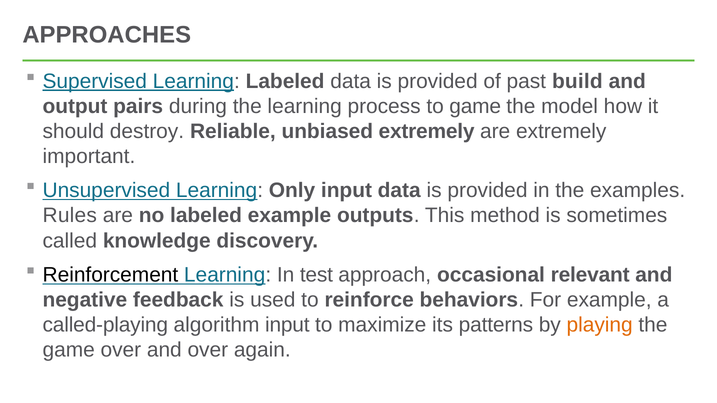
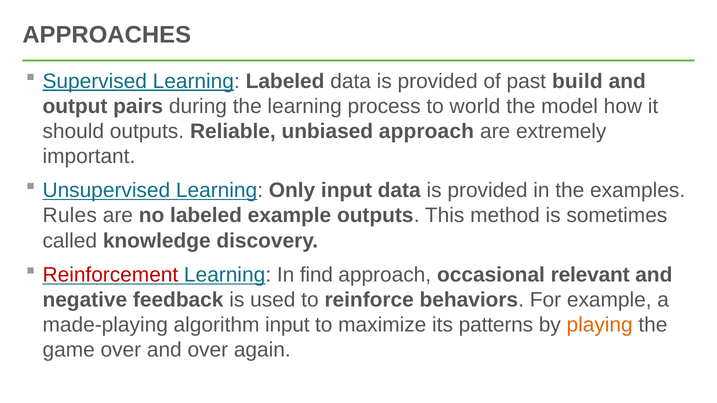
to game: game -> world (475, 106)
should destroy: destroy -> outputs (147, 131)
unbiased extremely: extremely -> approach (426, 131)
Reinforcement colour: black -> red (110, 275)
test: test -> find (316, 275)
called-playing: called-playing -> made-playing (105, 325)
